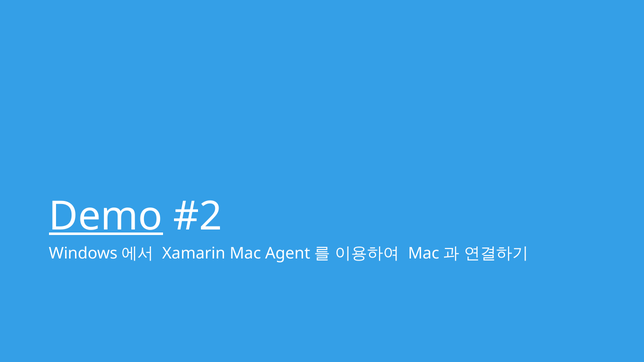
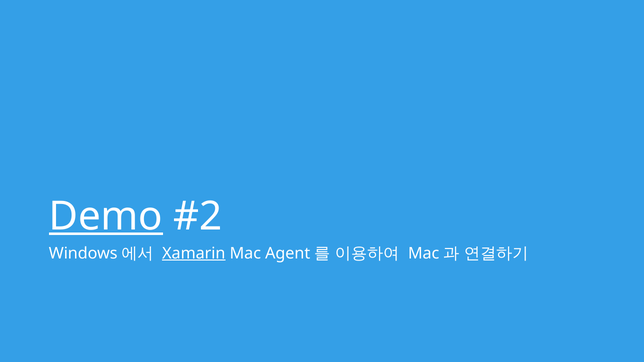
Xamarin underline: none -> present (194, 253)
